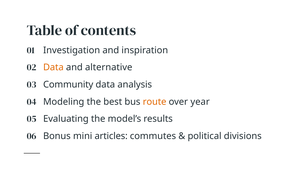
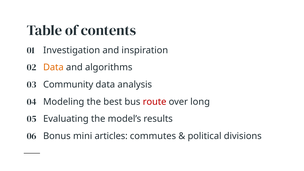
alternative: alternative -> algorithms (109, 67)
route colour: orange -> red (155, 102)
year: year -> long (200, 102)
